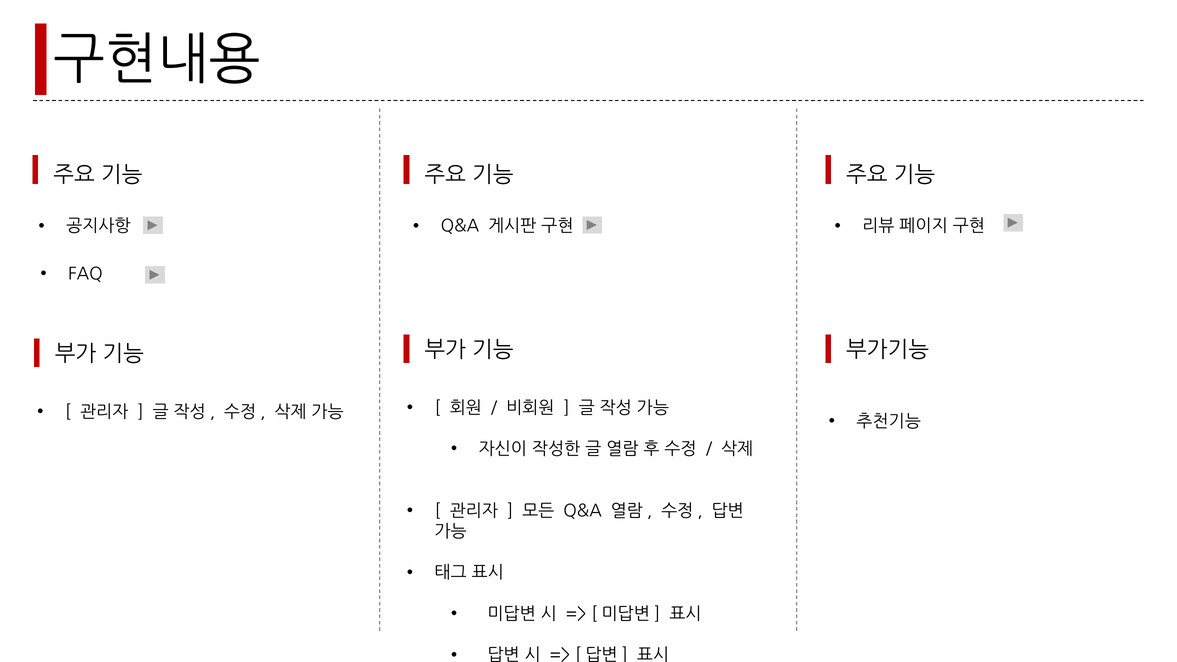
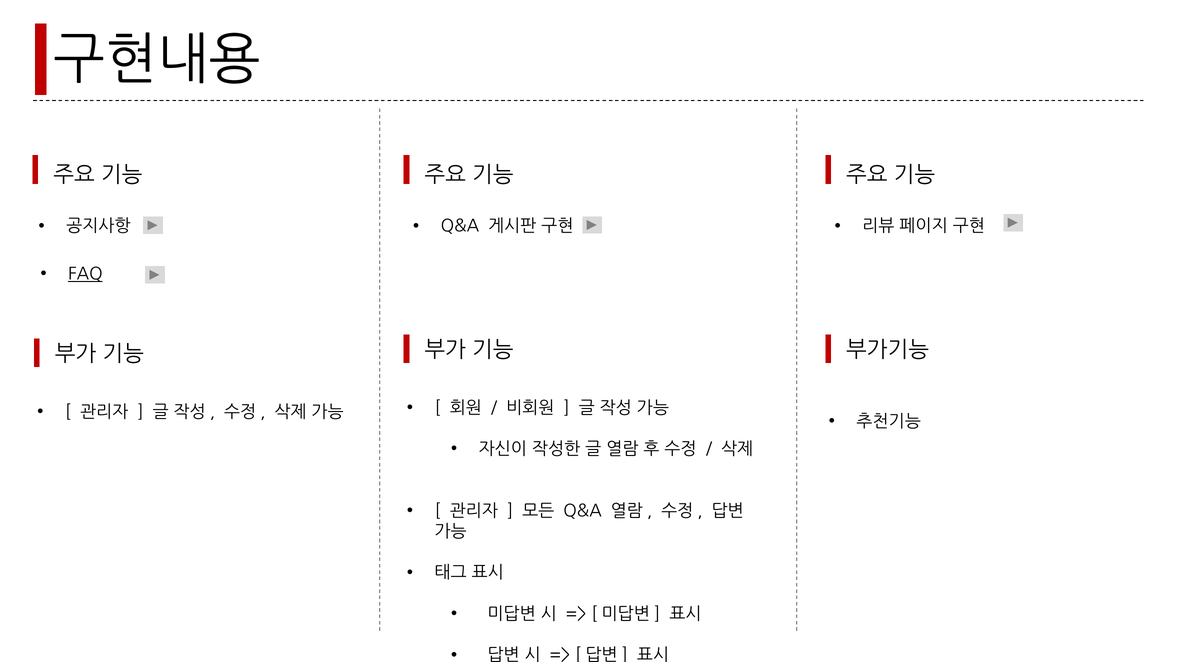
FAQ underline: none -> present (85, 274)
